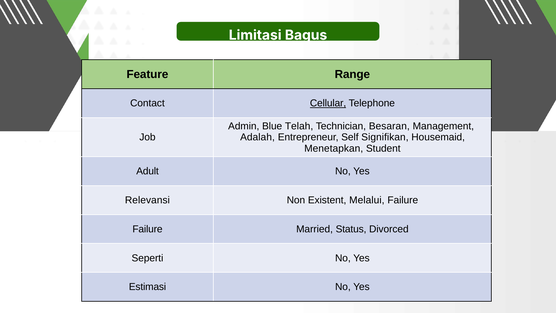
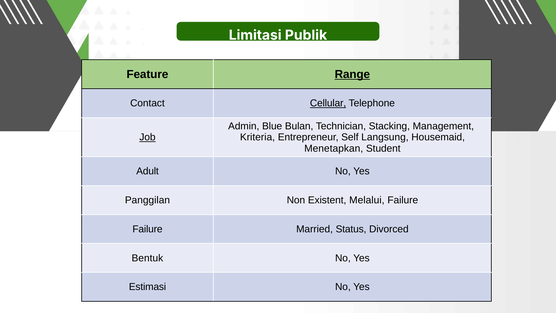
Bagus: Bagus -> Publik (306, 35)
Range underline: none -> present (352, 74)
Telah: Telah -> Bulan (299, 126)
Besaran: Besaran -> Stacking (389, 126)
Job underline: none -> present (147, 137)
Adalah: Adalah -> Kriteria (258, 137)
Signifikan: Signifikan -> Langsung (385, 137)
Relevansi: Relevansi -> Panggilan (147, 200)
Seperti: Seperti -> Bentuk (147, 258)
